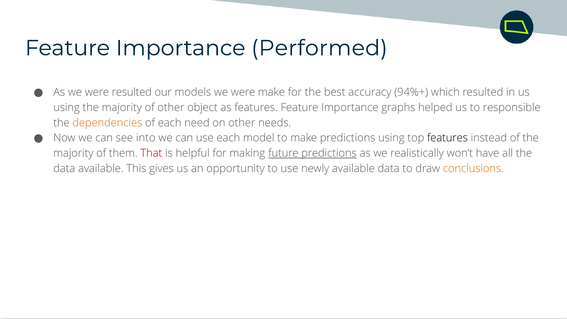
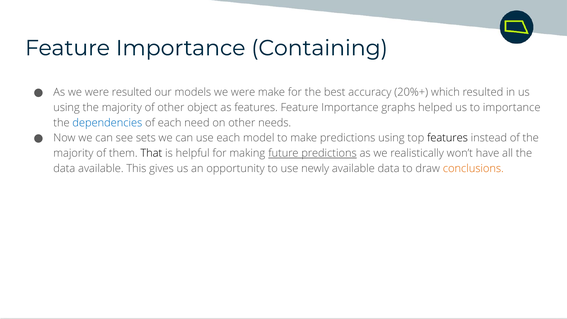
Performed: Performed -> Containing (320, 48)
94%+: 94%+ -> 20%+ (411, 92)
to responsible: responsible -> importance (512, 108)
dependencies colour: orange -> blue (107, 123)
into: into -> sets (146, 138)
That colour: red -> black (151, 153)
